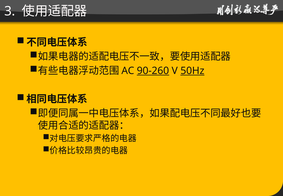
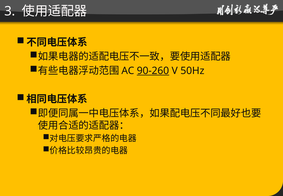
50Hz underline: present -> none (192, 71)
